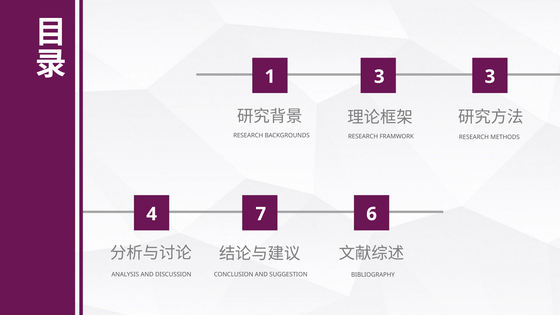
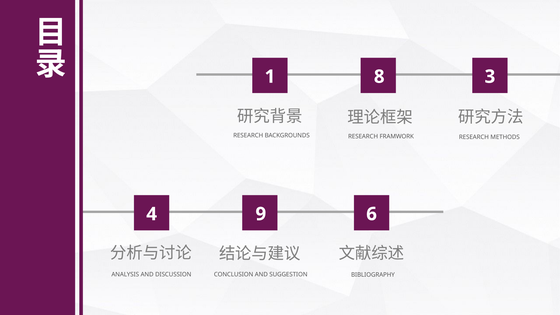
1 3: 3 -> 8 (379, 77)
7: 7 -> 9 (261, 214)
